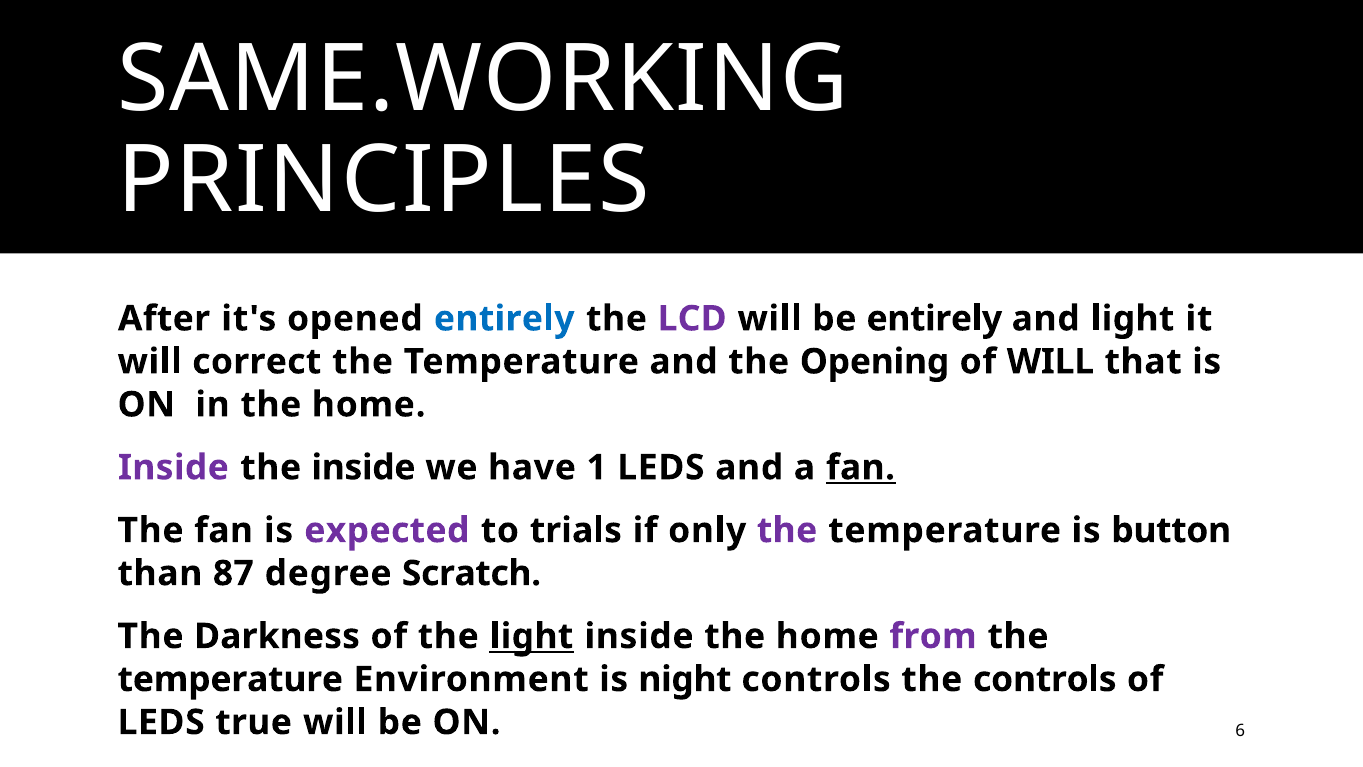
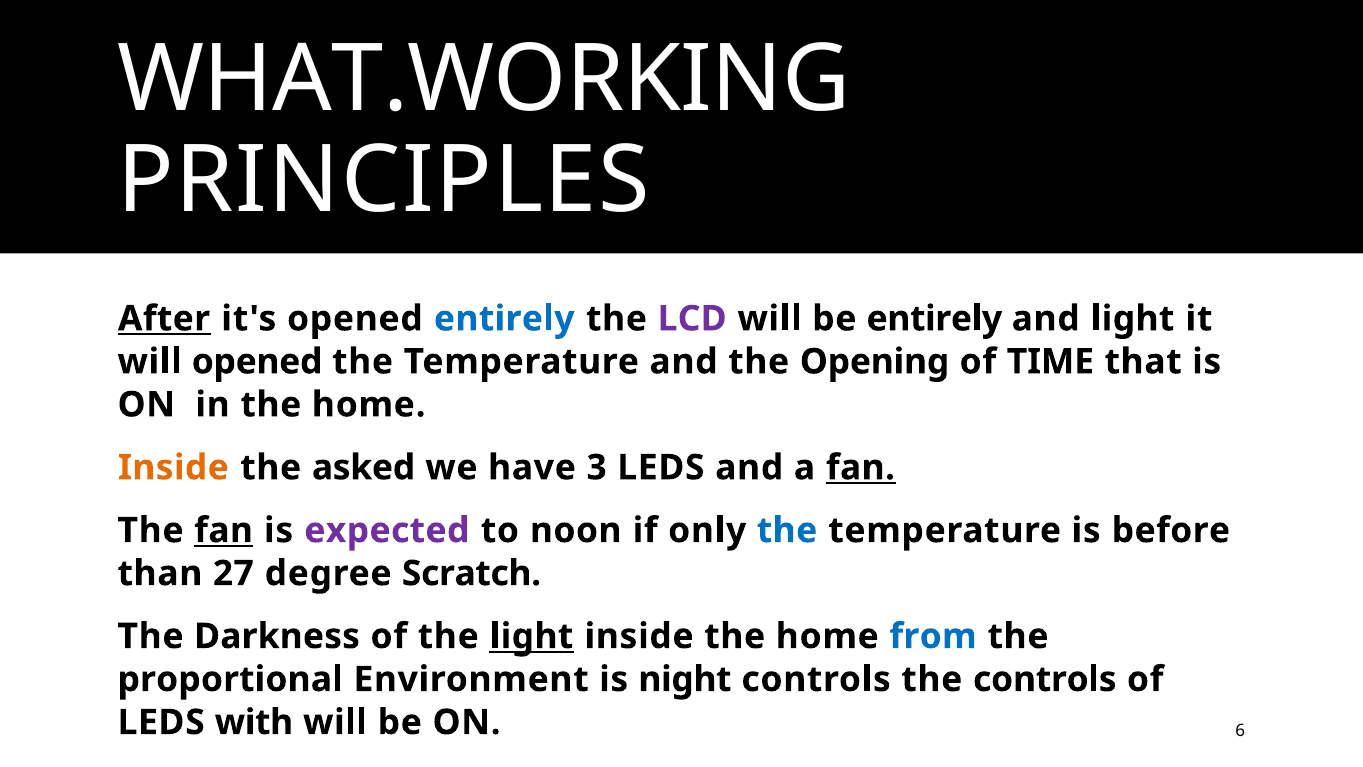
SAME.WORKING: SAME.WORKING -> WHAT.WORKING (484, 79)
After underline: none -> present (164, 319)
will correct: correct -> opened (257, 362)
of WILL: WILL -> TIME (1050, 362)
Inside colour: purple -> orange (173, 467)
the inside: inside -> asked (363, 467)
1: 1 -> 3 (597, 467)
fan underline: none -> present (224, 530)
trials: trials -> noon (576, 530)
the colour: purple -> blue (787, 530)
button: button -> before (1171, 530)
87: 87 -> 27 (233, 573)
from colour: purple -> blue (933, 636)
temperature: temperature -> proportional (230, 679)
true: true -> with (254, 722)
